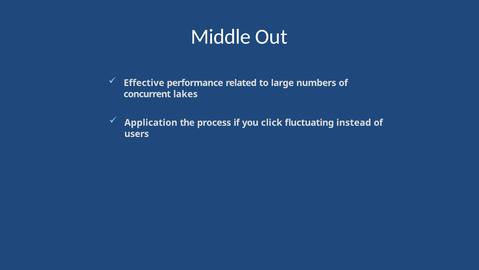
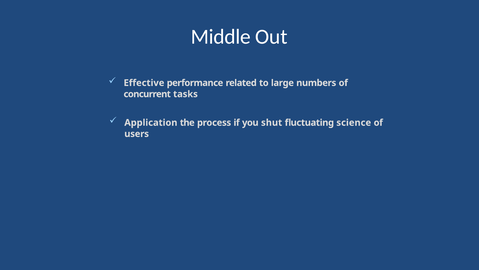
lakes: lakes -> tasks (185, 94)
click: click -> shut (272, 122)
instead: instead -> science (354, 122)
